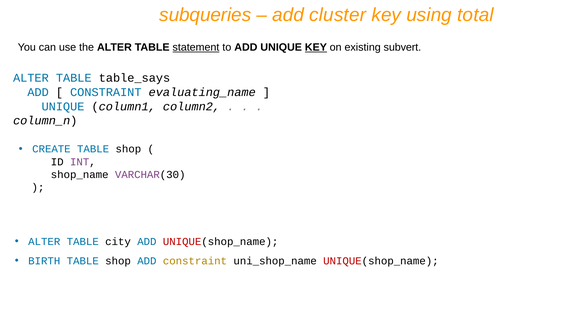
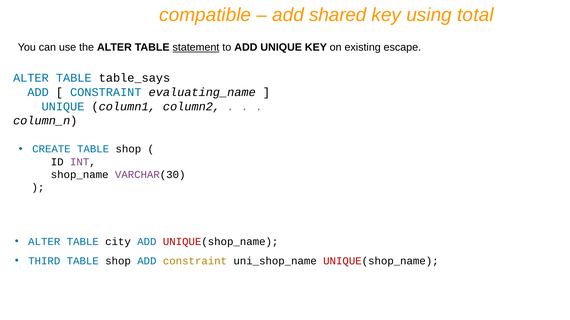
subqueries: subqueries -> compatible (205, 15)
cluster: cluster -> shared (338, 15)
KEY underline: present -> none (316, 47)
subvert: subvert -> escape (402, 47)
BIRTH: BIRTH -> THIRD (44, 261)
